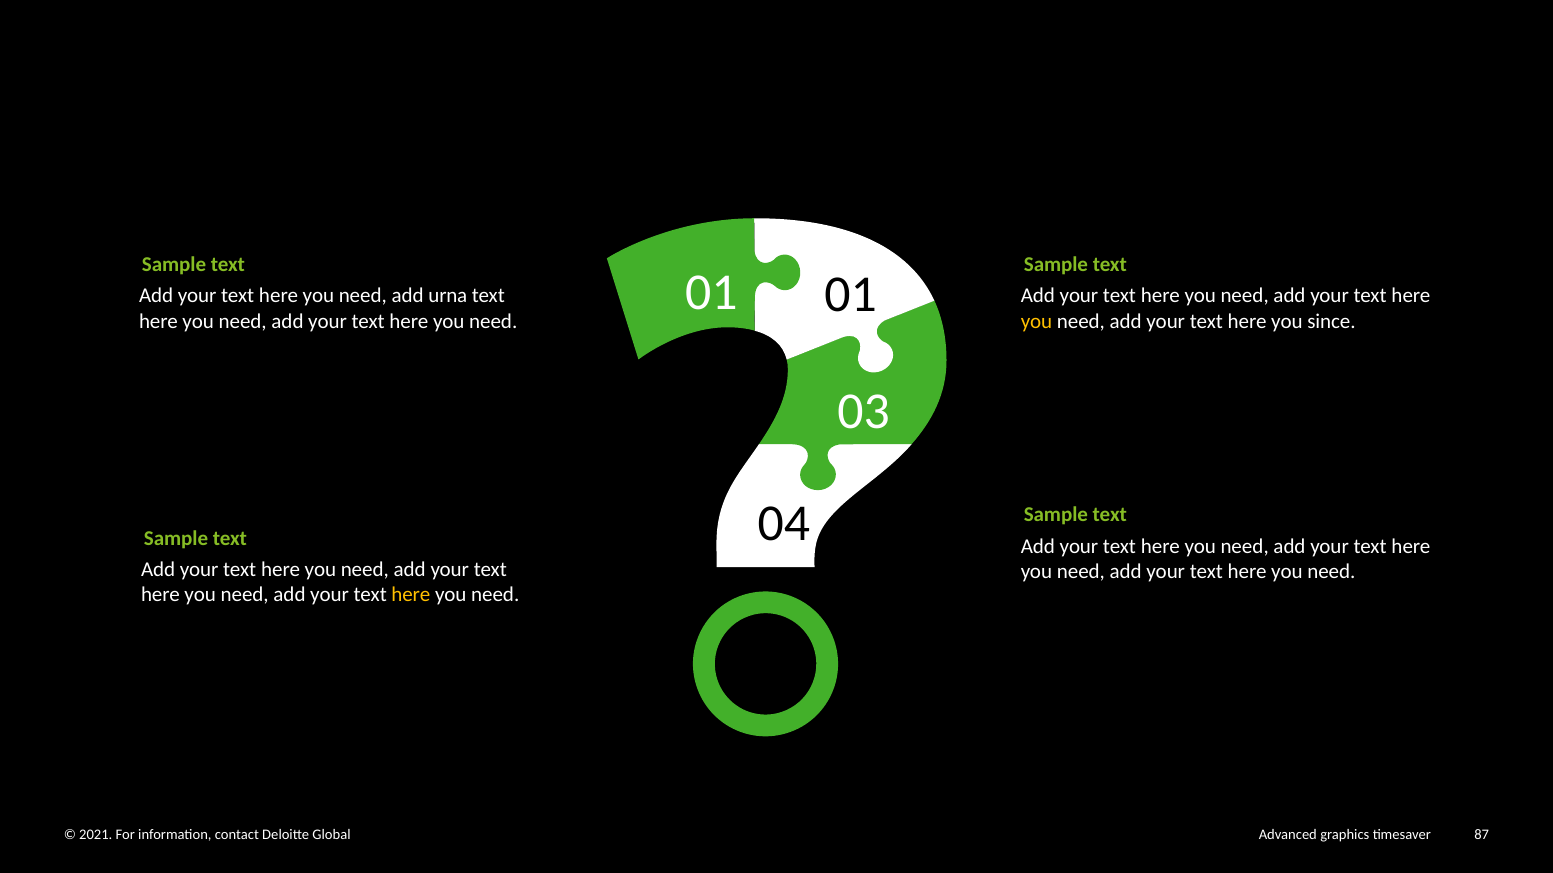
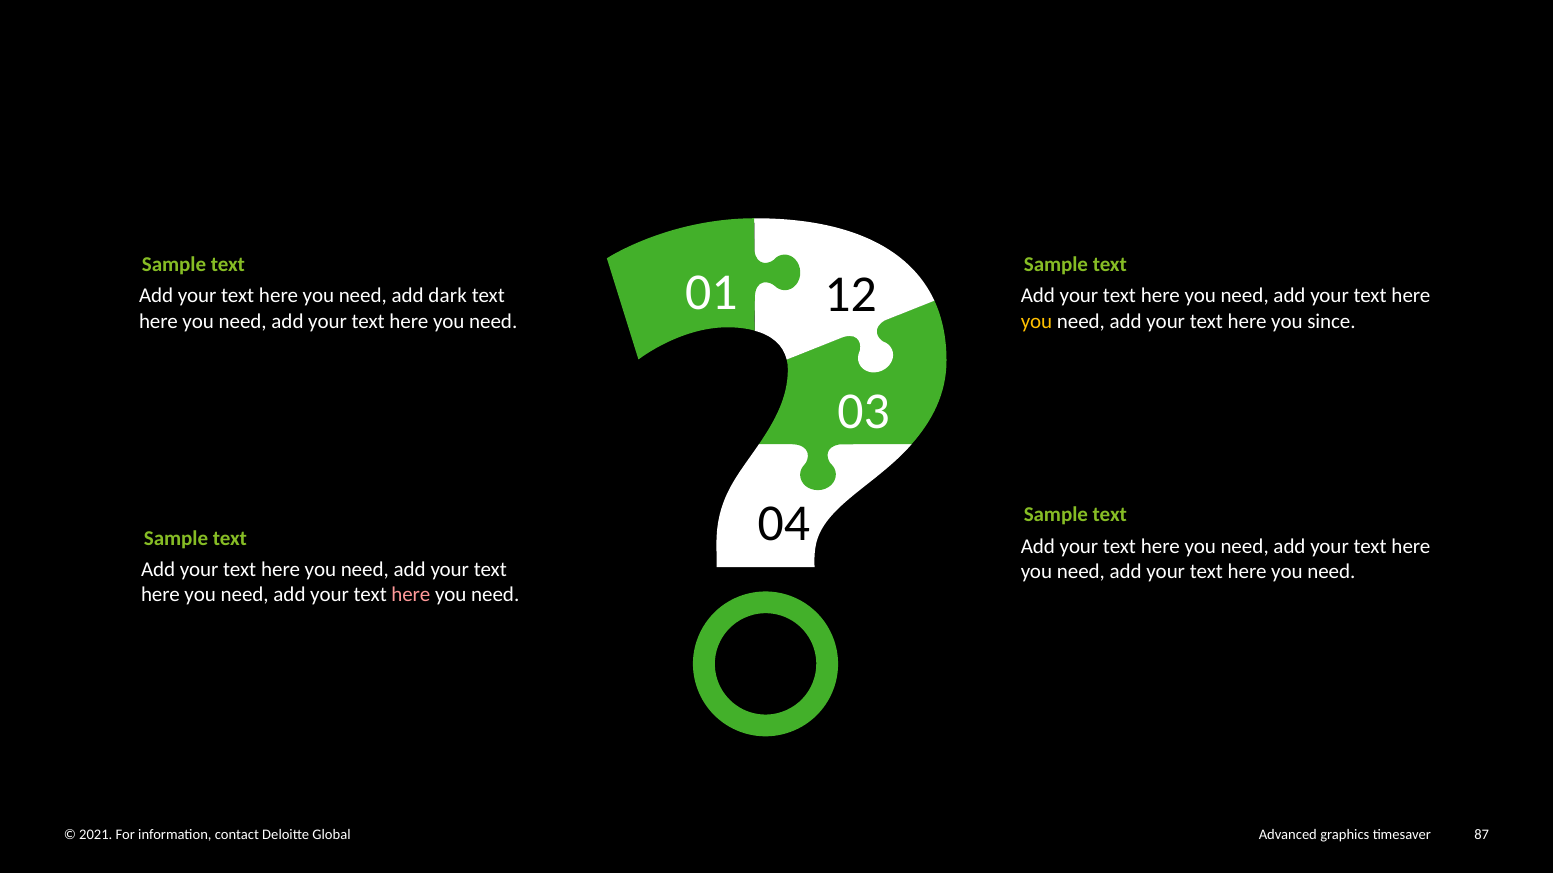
01 01: 01 -> 12 (851, 294)
urna: urna -> dark (448, 296)
here colour: yellow -> pink (411, 595)
